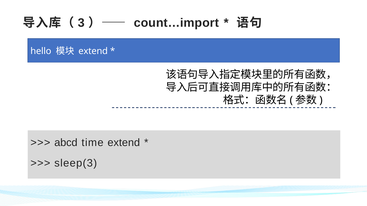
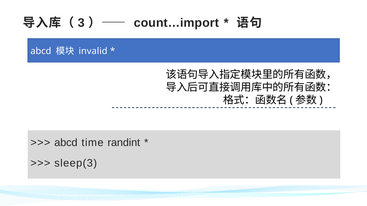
hello: hello -> abcd (41, 51)
extend: extend -> invalid (93, 51)
time extend: extend -> randint (124, 143)
